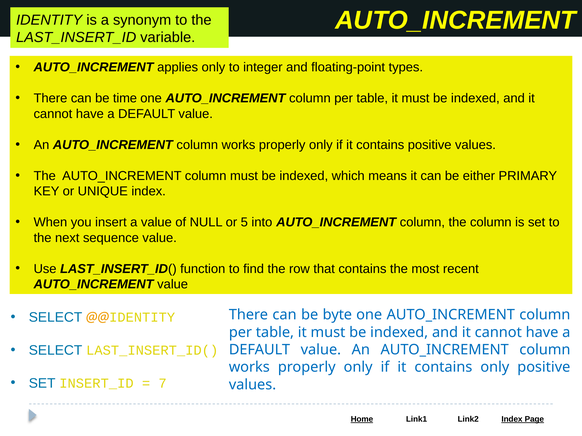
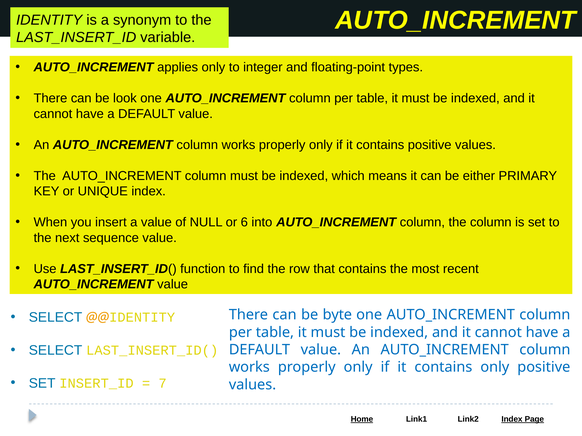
time: time -> look (125, 98)
5: 5 -> 6 (244, 223)
